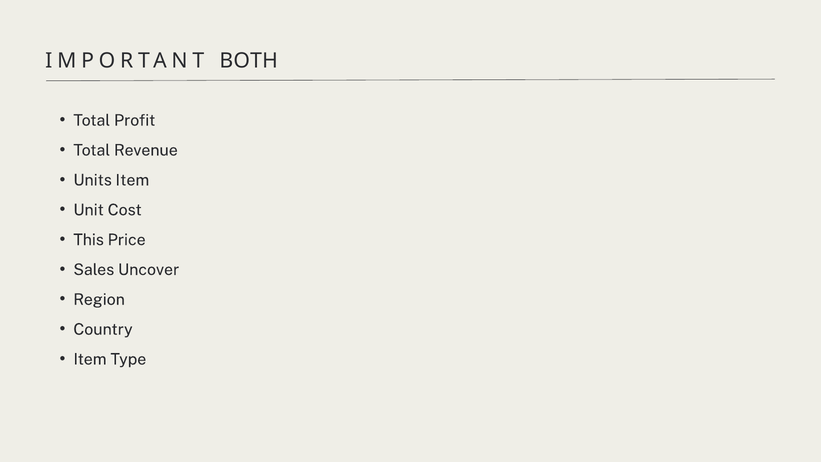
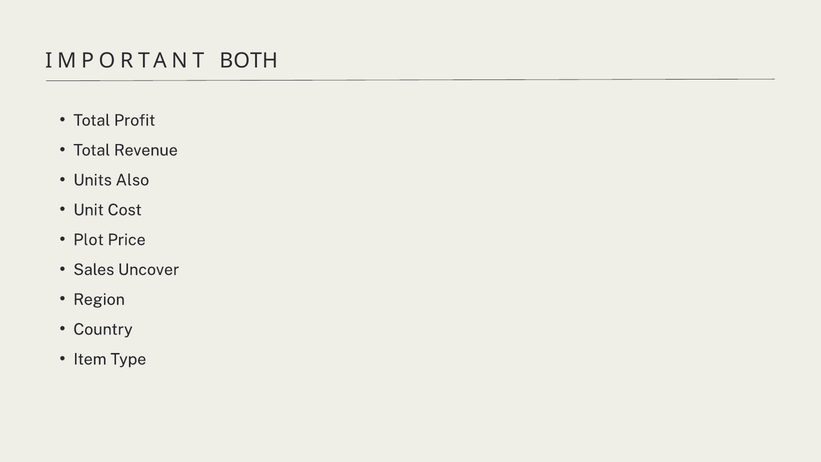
Units Item: Item -> Also (132, 180)
This: This -> Plot (89, 240)
